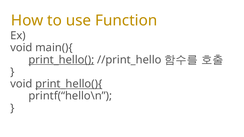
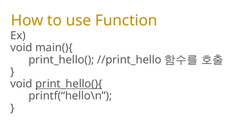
print_hello( underline: present -> none (61, 60)
